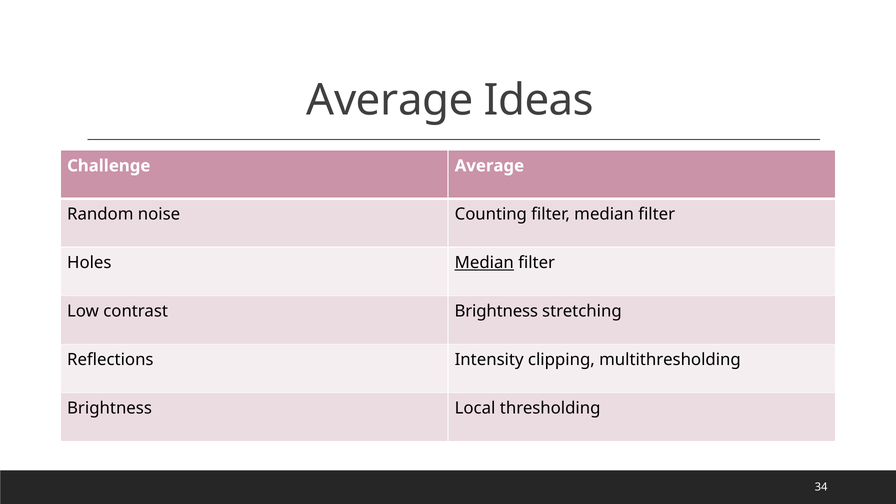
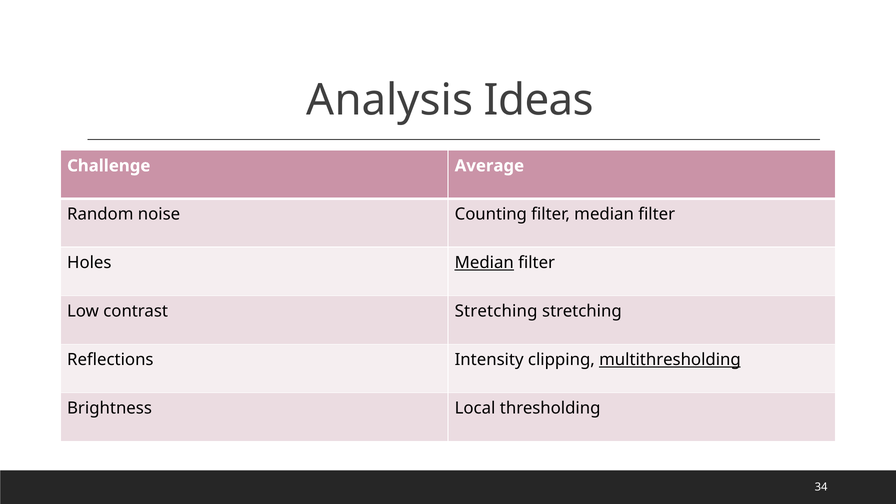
Average: Average -> Analysis (390, 100)
contrast Brightness: Brightness -> Stretching (496, 311)
multithresholding underline: none -> present (670, 360)
